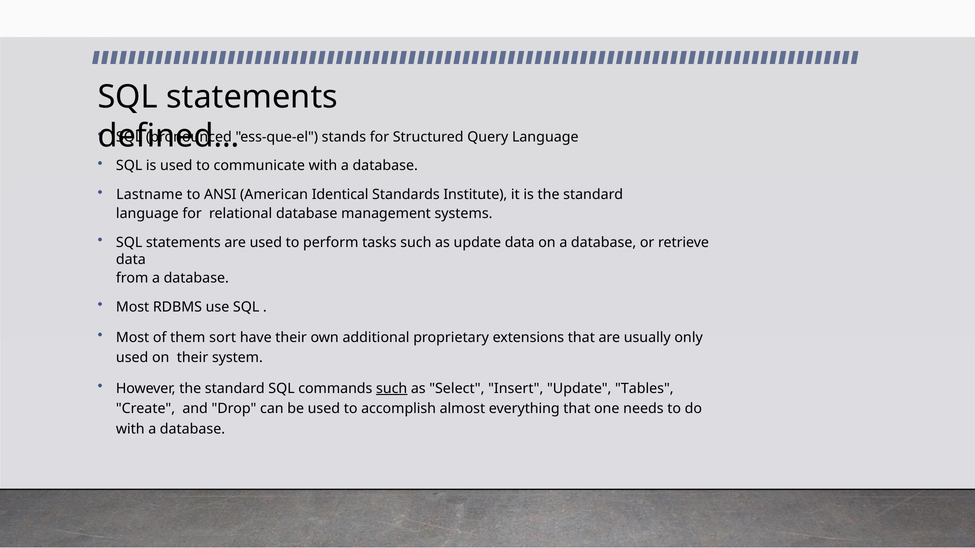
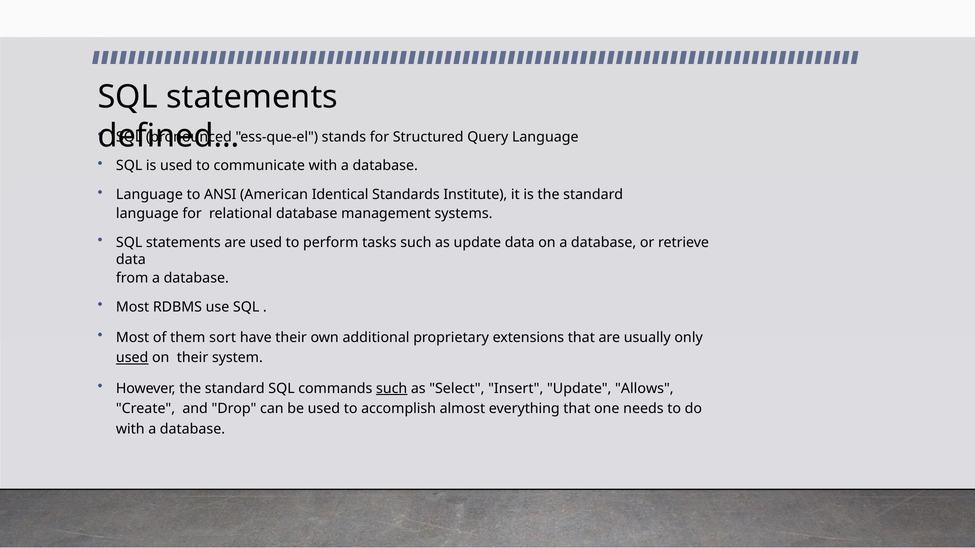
Lastname: Lastname -> Language (149, 195)
used underline: none -> present (132, 358)
Tables: Tables -> Allows (644, 389)
